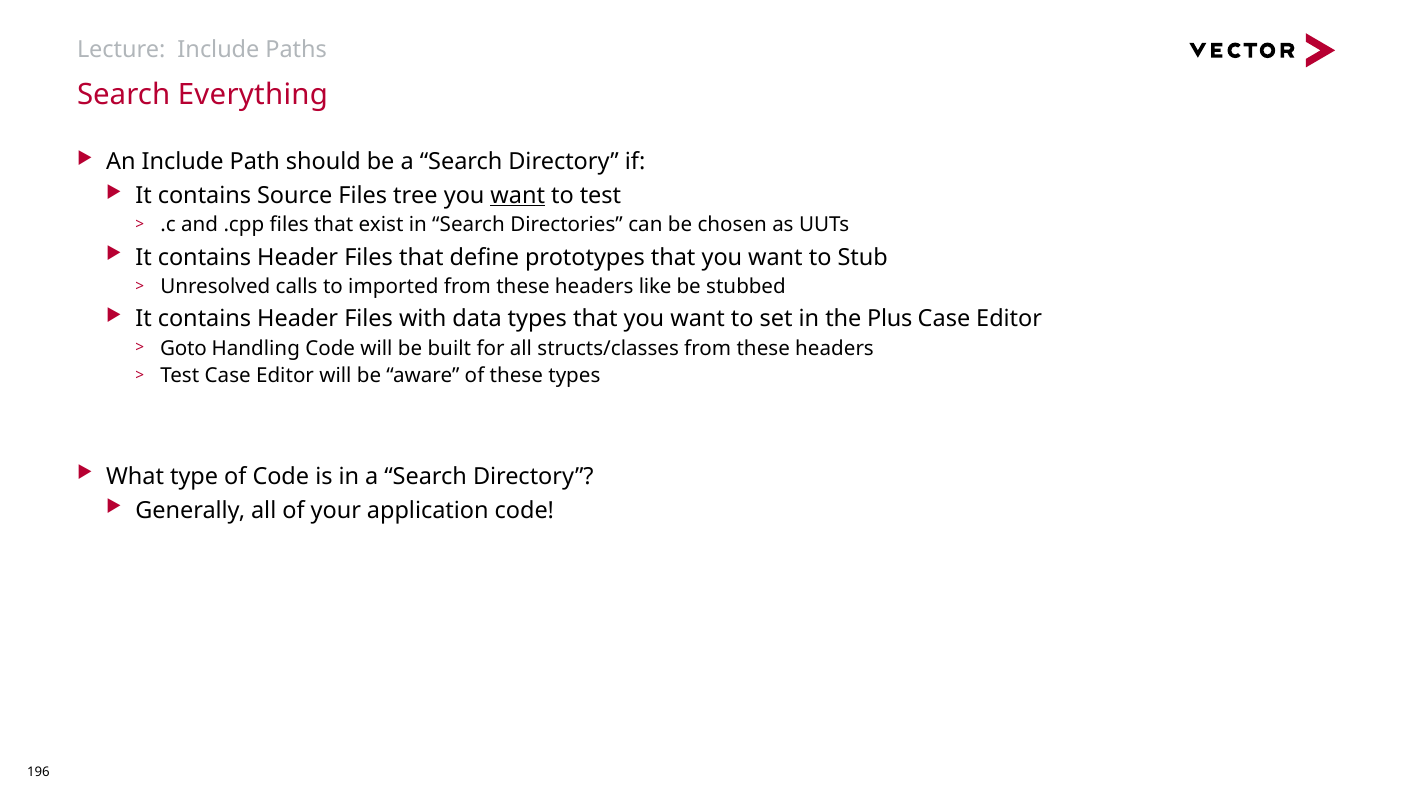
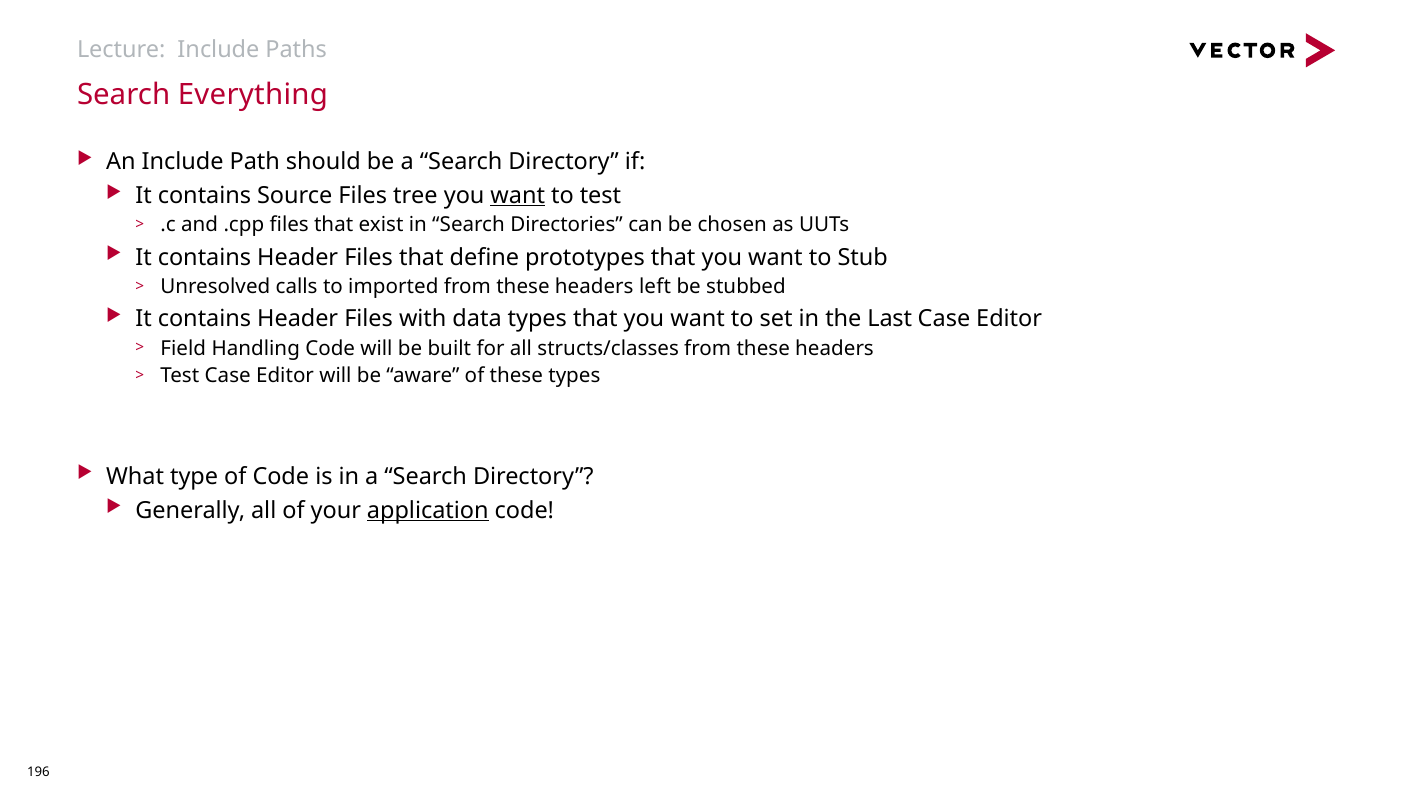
like: like -> left (655, 287)
Plus: Plus -> Last (890, 319)
Goto: Goto -> Field (183, 348)
application underline: none -> present (428, 510)
